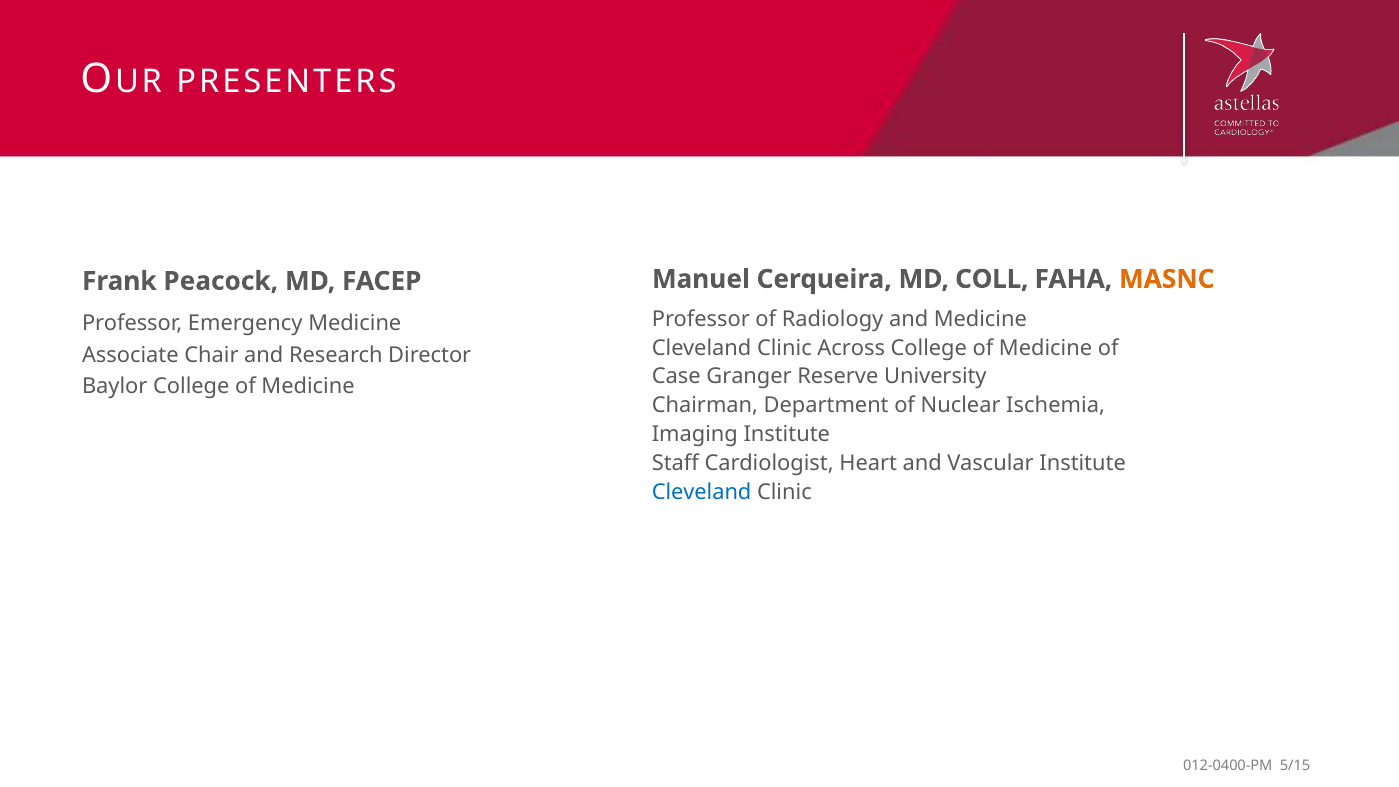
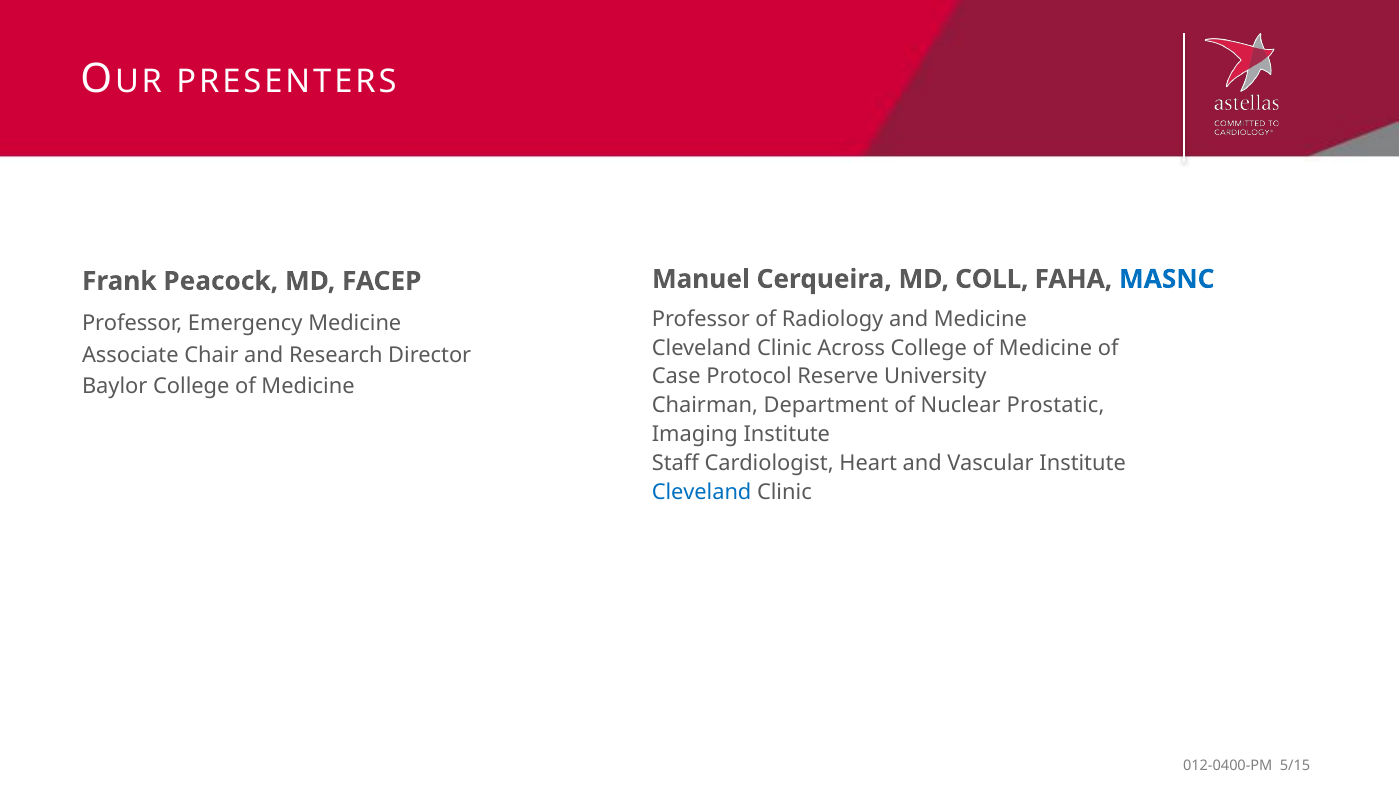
MASNC colour: orange -> blue (1167, 279)
Granger: Granger -> Protocol (749, 377)
Ischemia: Ischemia -> Prostatic (1056, 406)
